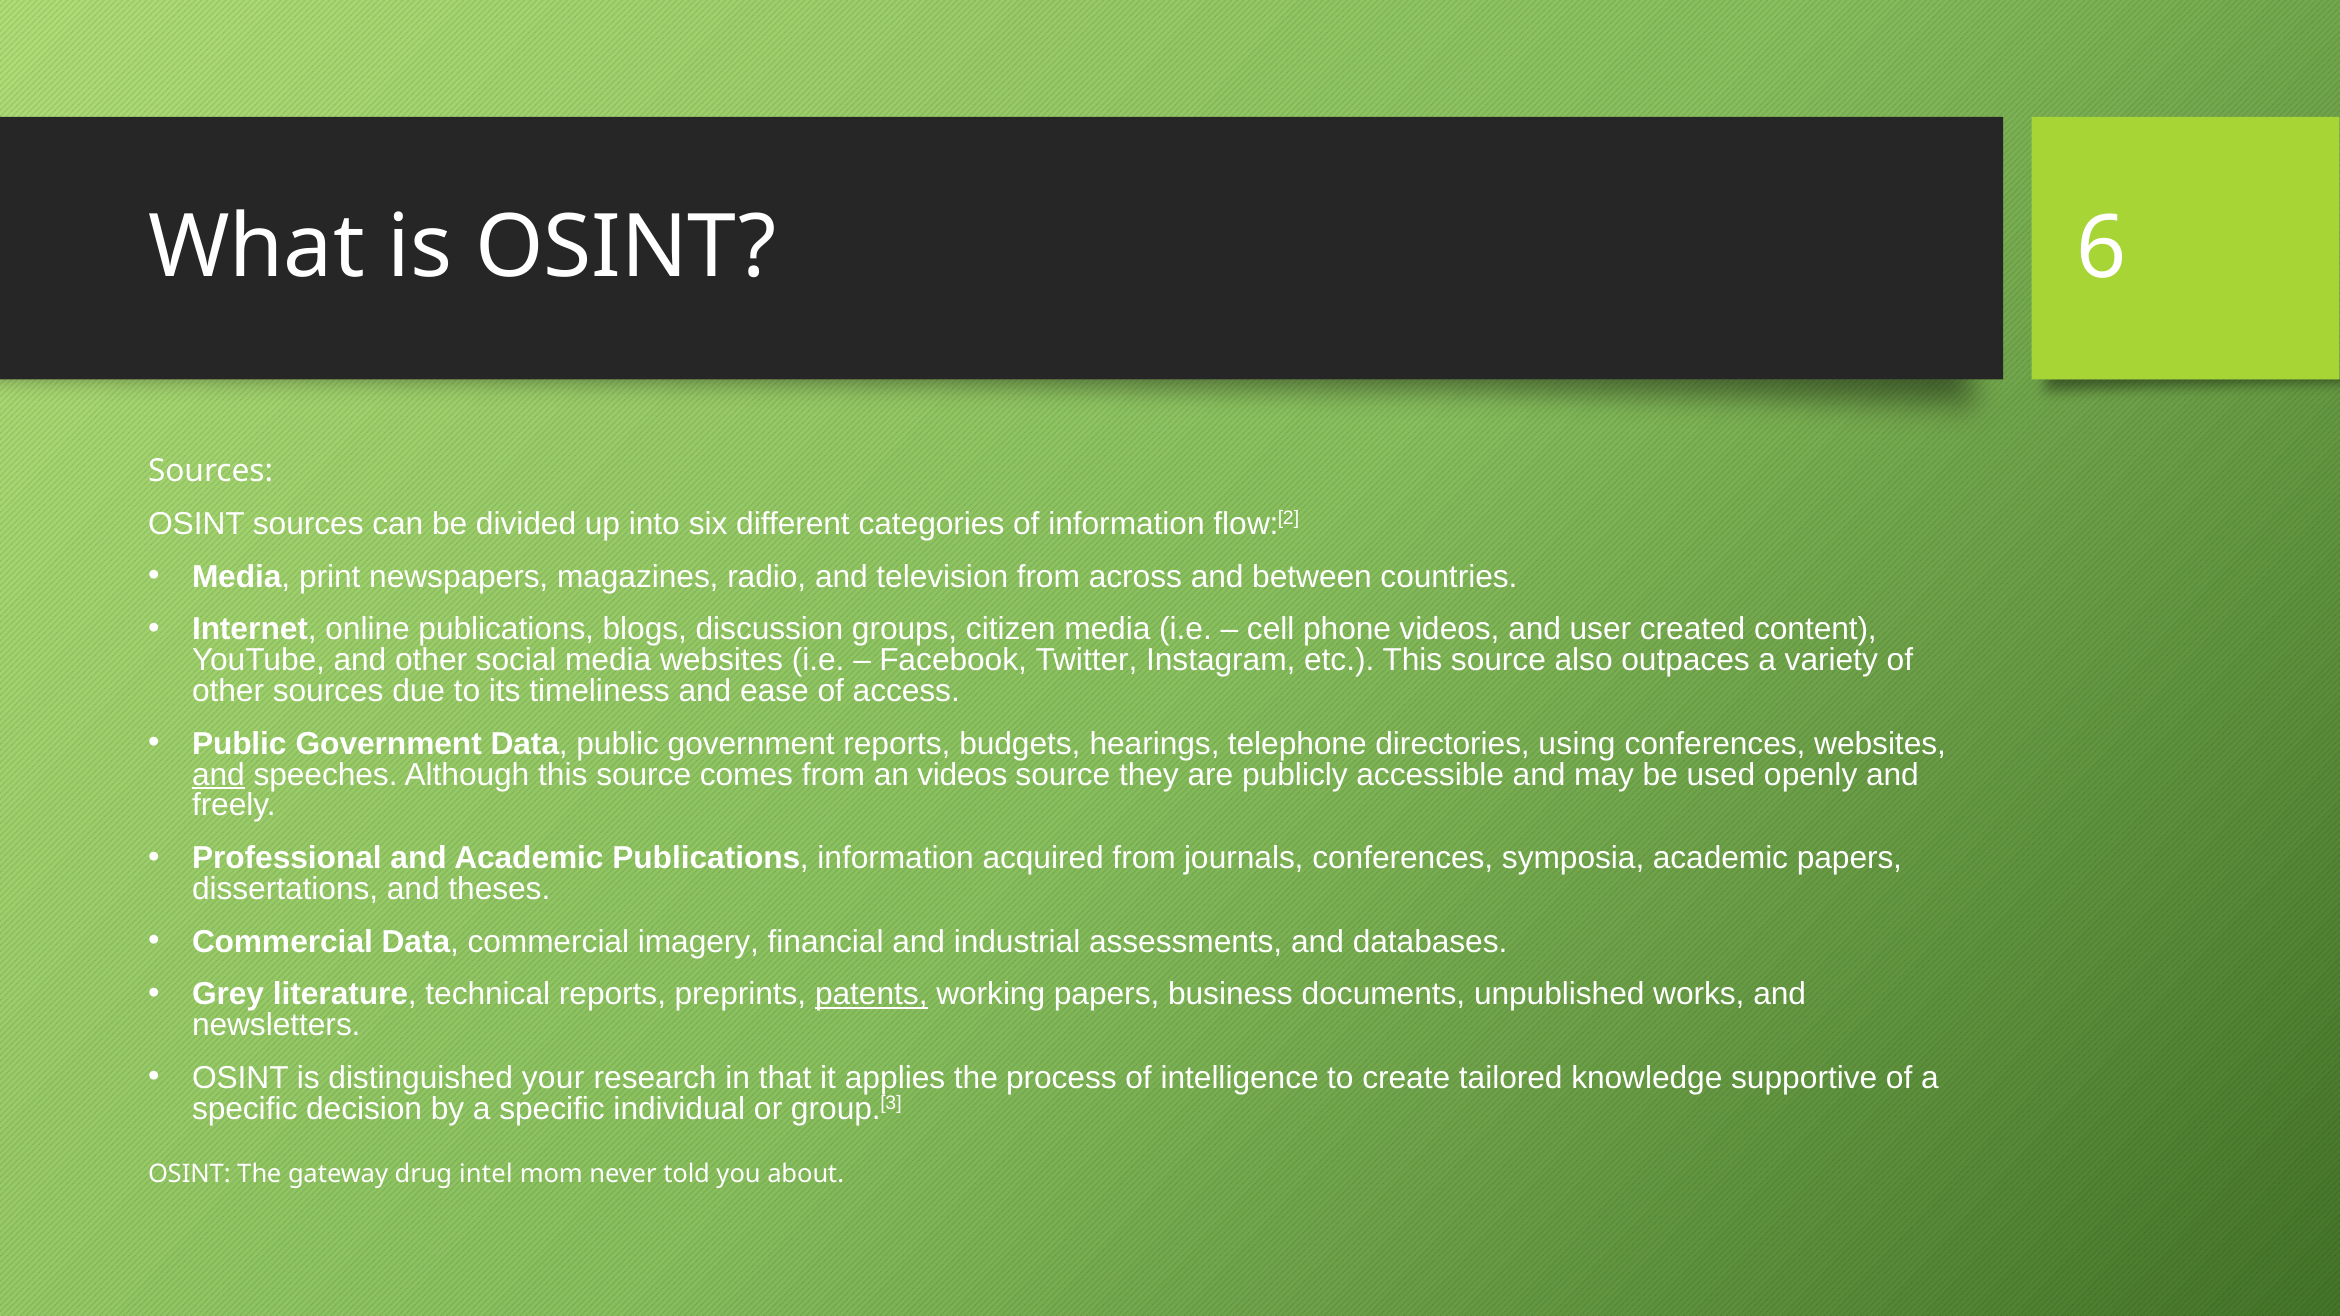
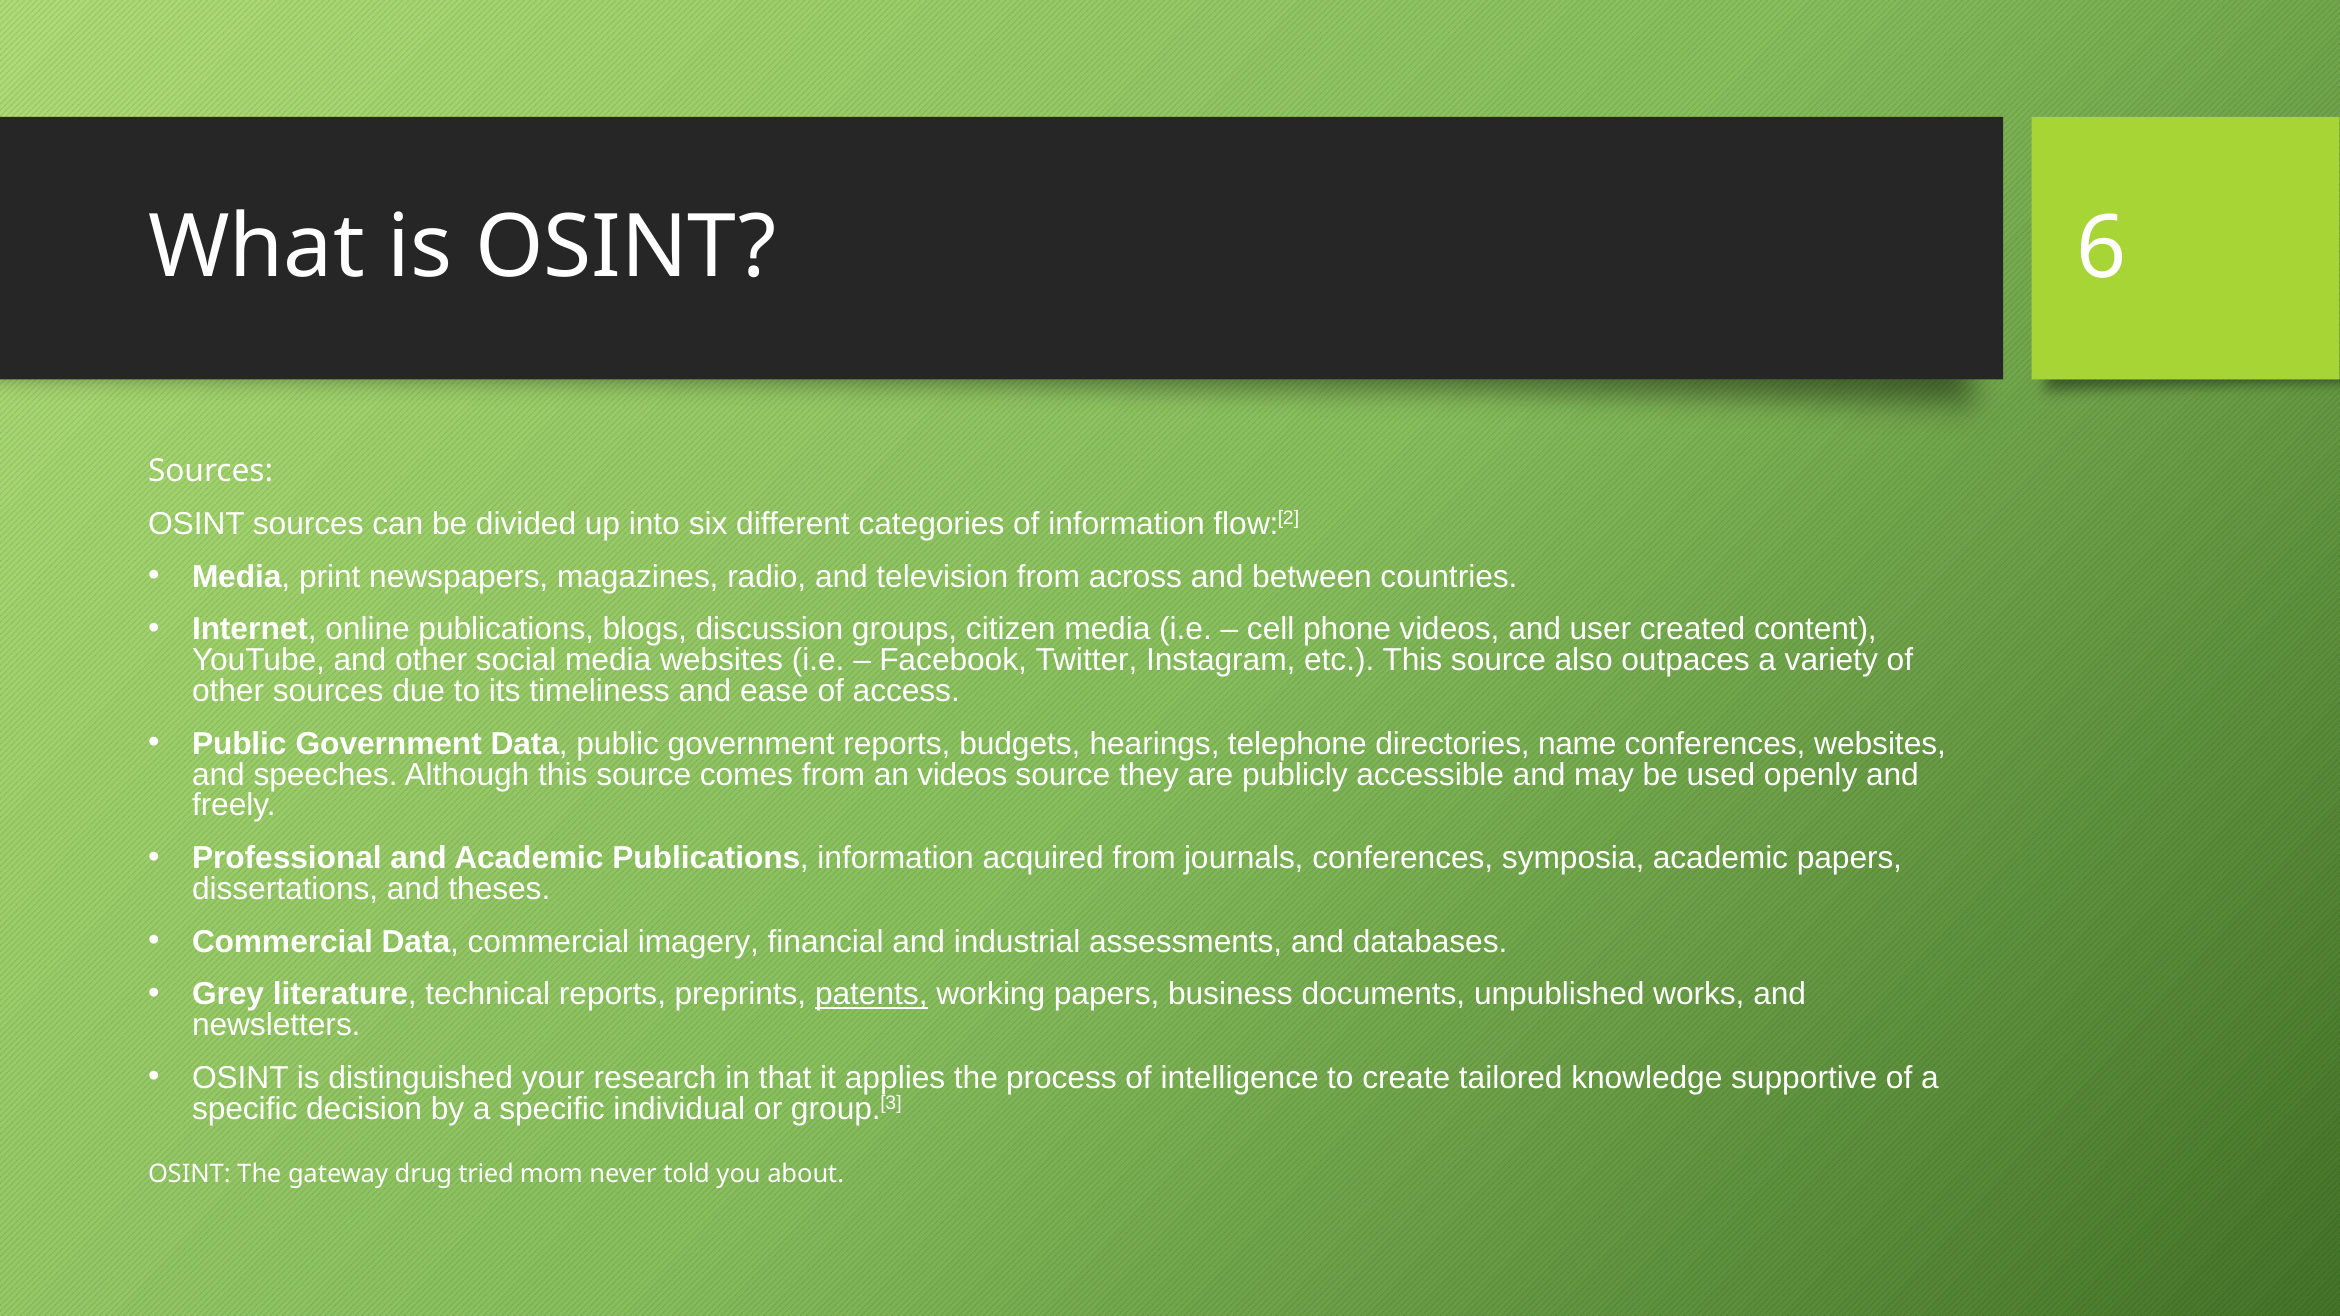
using: using -> name (1577, 744)
and underline: present -> none (218, 775)
intel: intel -> tried (486, 1174)
